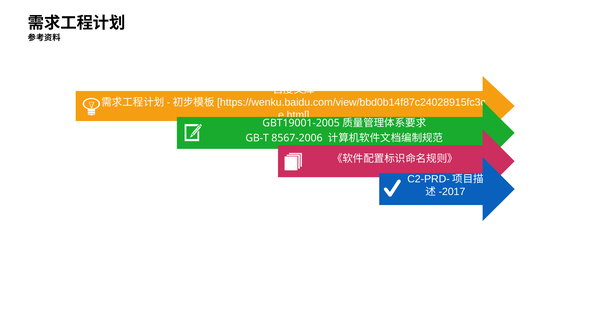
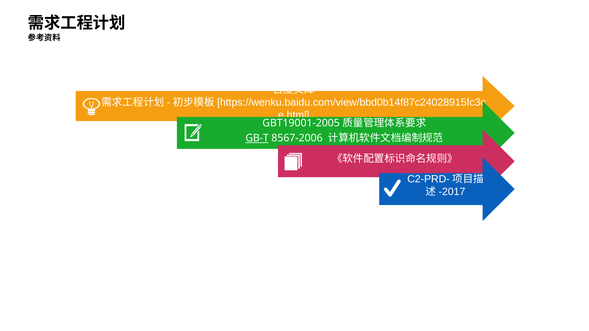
GB-T underline: none -> present (257, 138)
